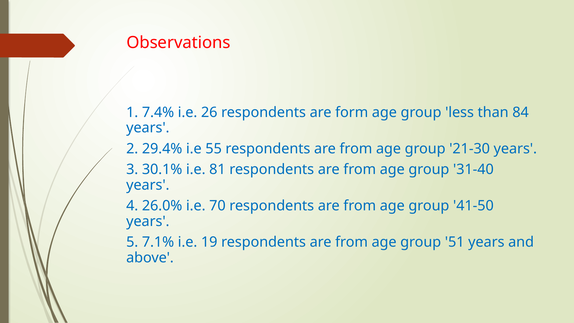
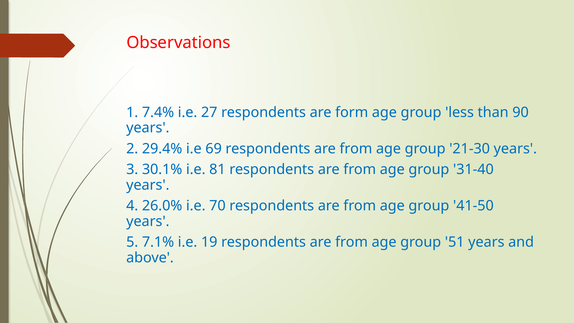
26: 26 -> 27 (209, 112)
84: 84 -> 90 (521, 112)
55: 55 -> 69 (214, 149)
